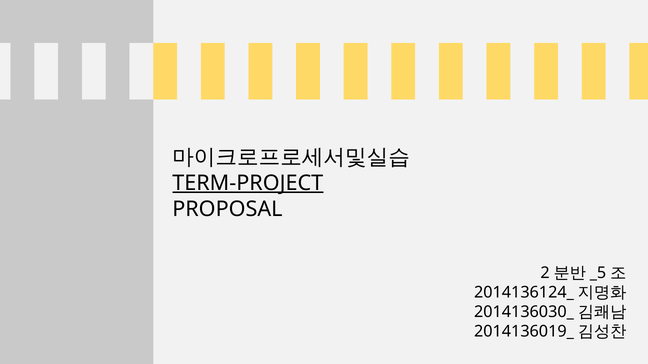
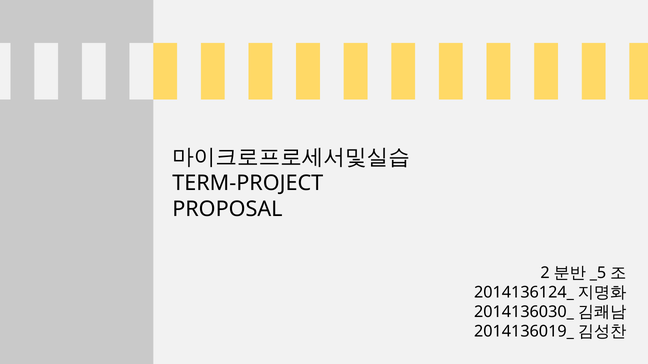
TERM-PROJECT underline: present -> none (248, 183)
